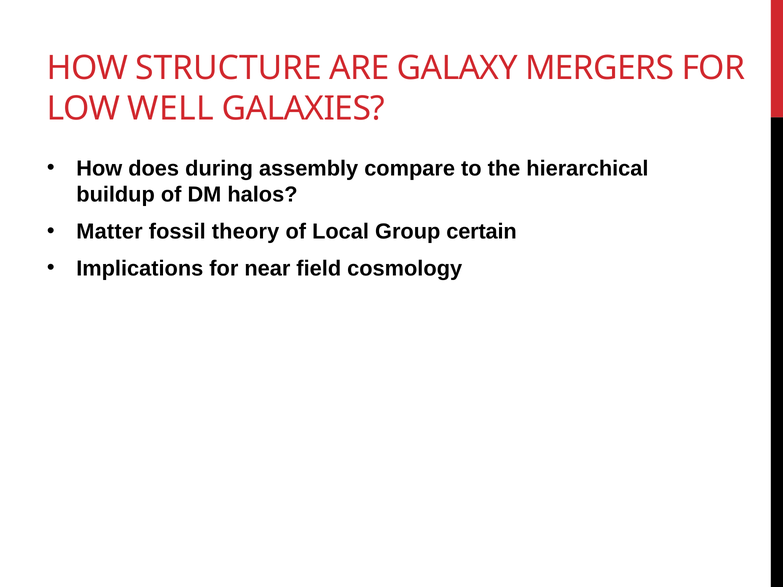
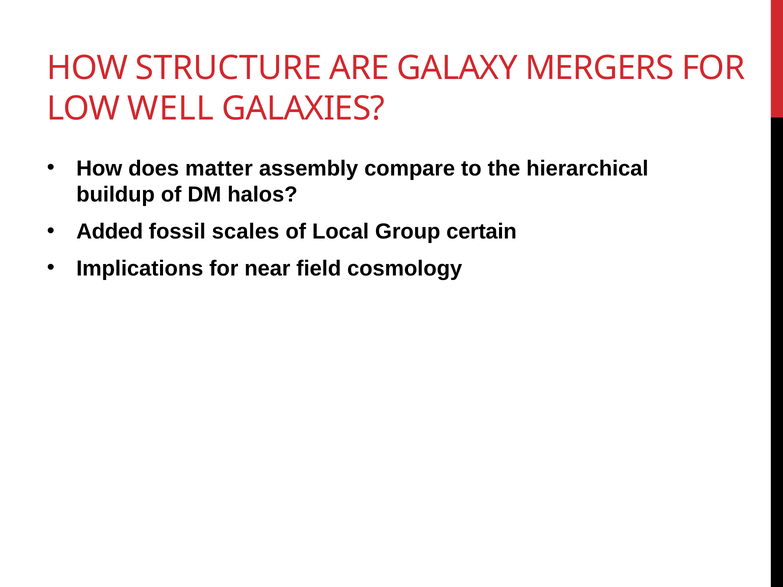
during: during -> matter (219, 169)
Matter: Matter -> Added (110, 232)
theory: theory -> scales (246, 232)
